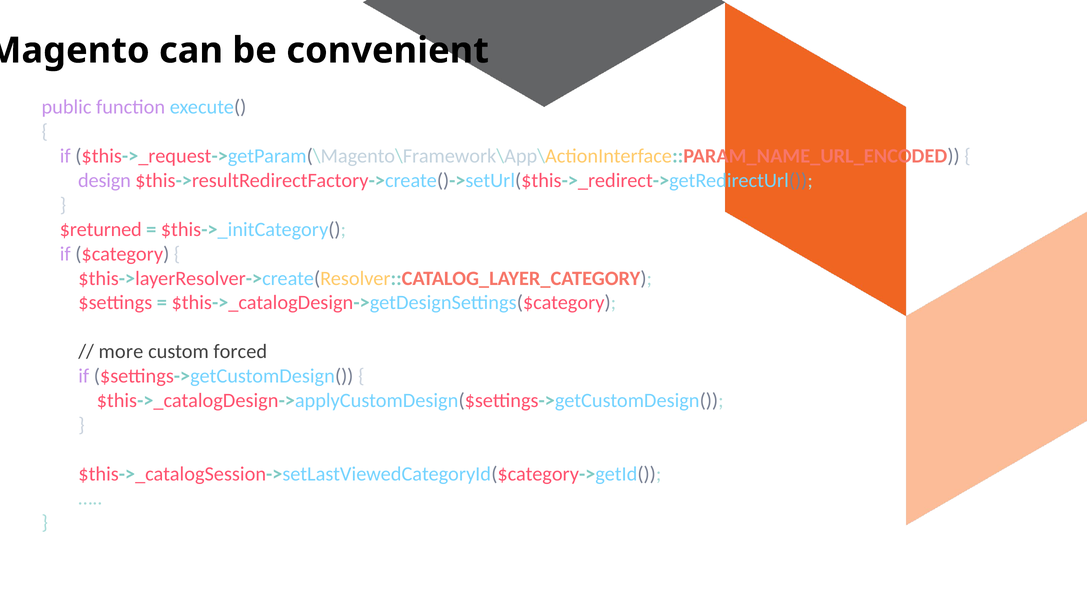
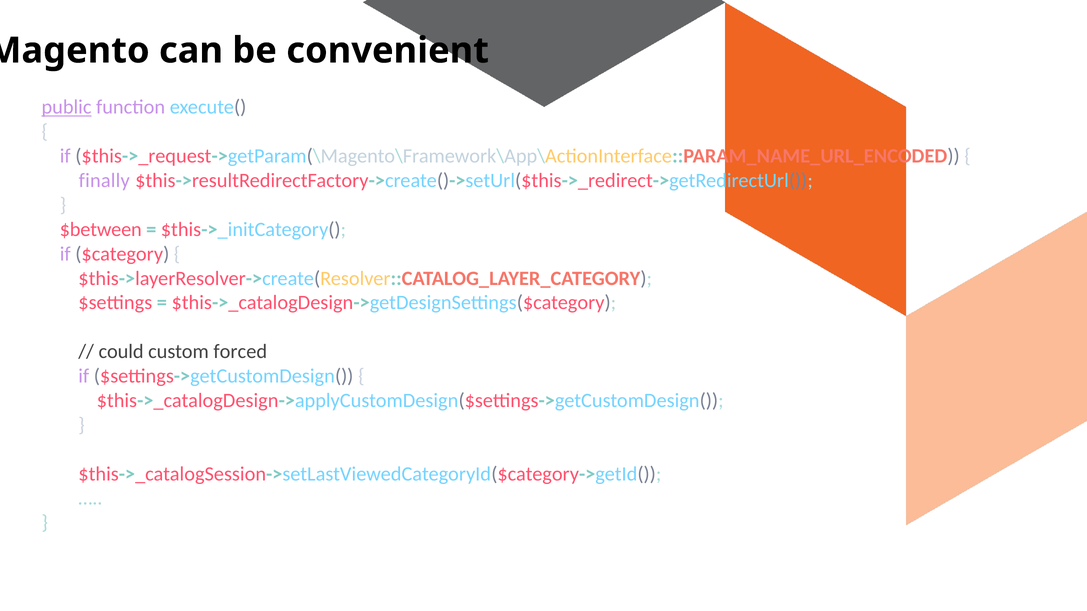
public underline: none -> present (67, 107)
design: design -> finally (104, 181)
$returned: $returned -> $between (101, 230)
more: more -> could (121, 352)
